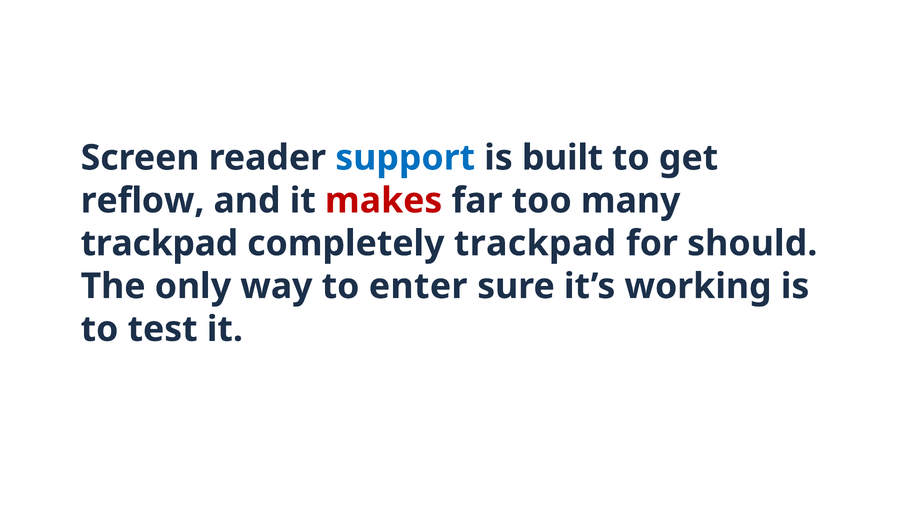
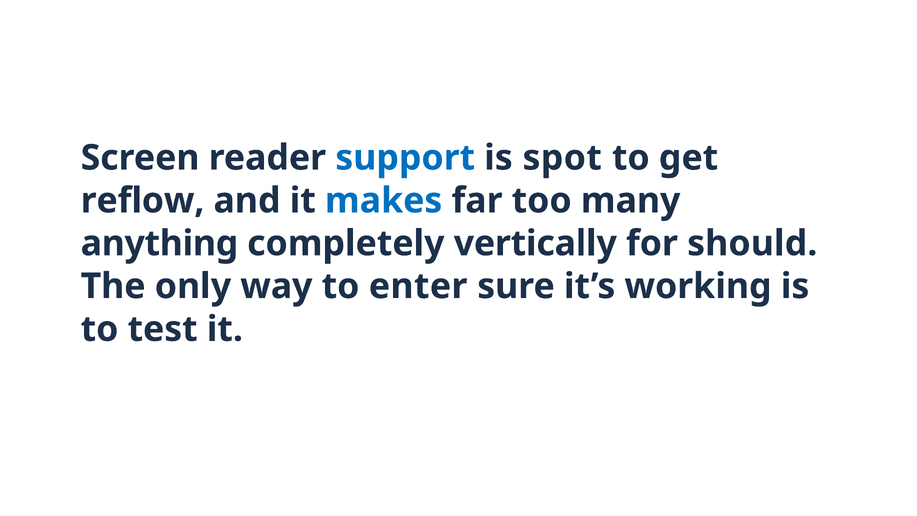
built: built -> spot (562, 158)
makes colour: red -> blue (384, 201)
trackpad: trackpad -> anything (159, 243)
completely trackpad: trackpad -> vertically (535, 243)
